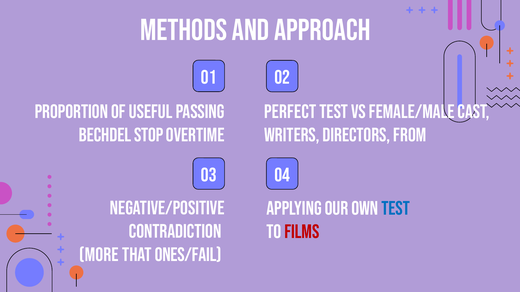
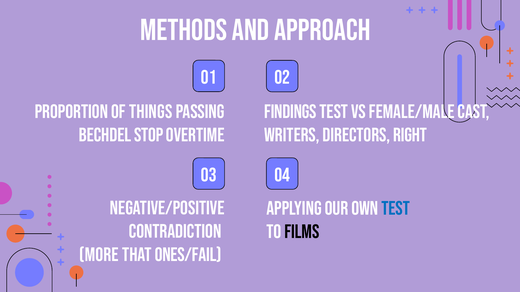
useful: useful -> things (151, 112)
Perfect: Perfect -> Findings (290, 112)
from: from -> right (410, 135)
films colour: red -> black (302, 232)
